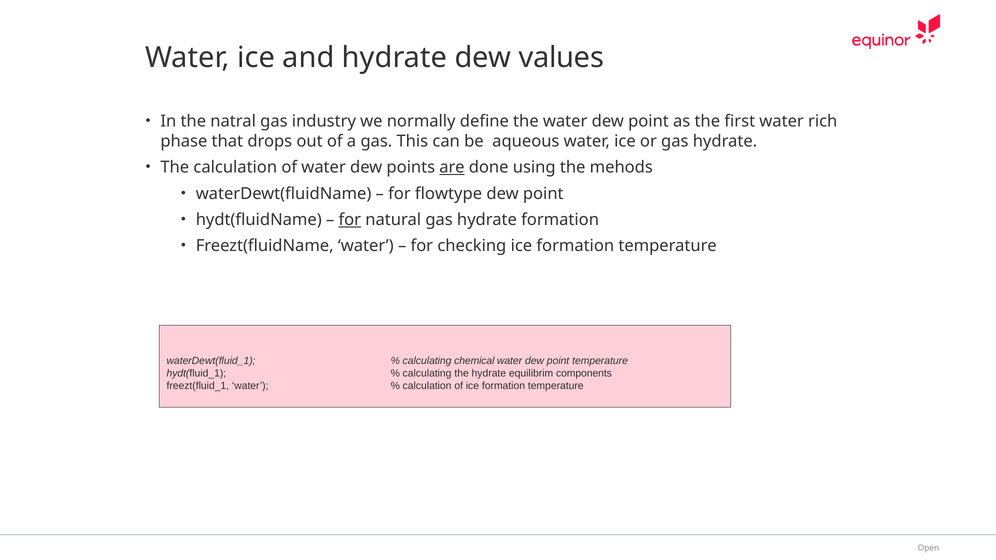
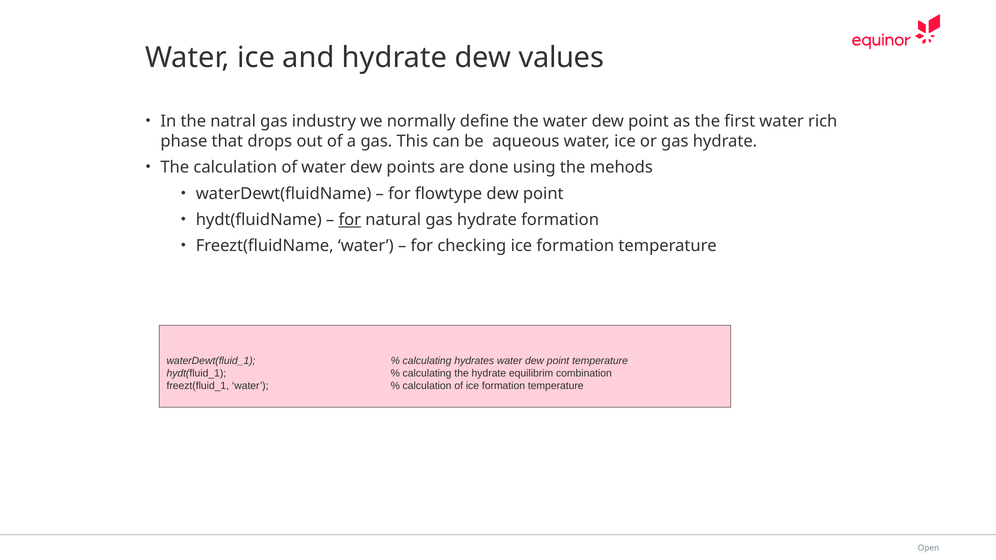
are underline: present -> none (452, 168)
chemical: chemical -> hydrates (474, 361)
components: components -> combination (584, 374)
